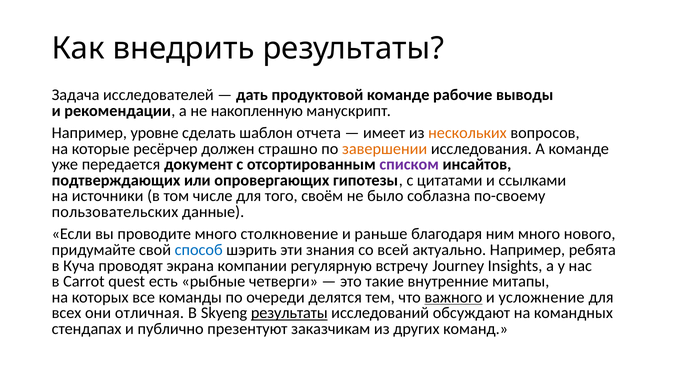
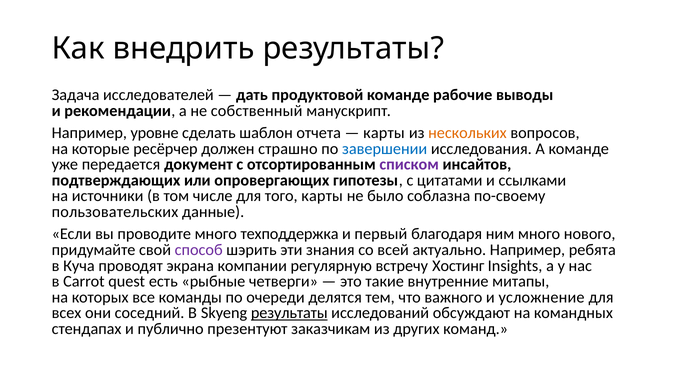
накопленную: накопленную -> собственный (257, 111)
имеет: имеет -> карты (384, 133)
завершении colour: orange -> blue (385, 148)
того своём: своём -> карты (322, 196)
столкновение: столкновение -> техподдержка (290, 234)
раньше: раньше -> первый (381, 234)
способ colour: blue -> purple (199, 249)
Journey: Journey -> Хостинг (458, 265)
важного underline: present -> none (453, 297)
отличная: отличная -> соседний (150, 313)
